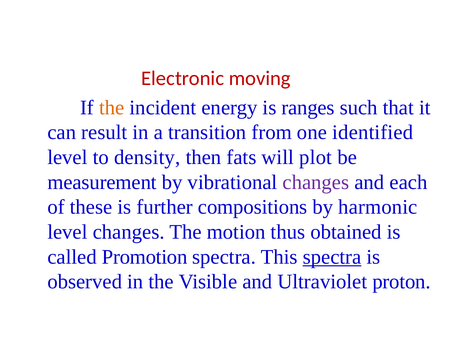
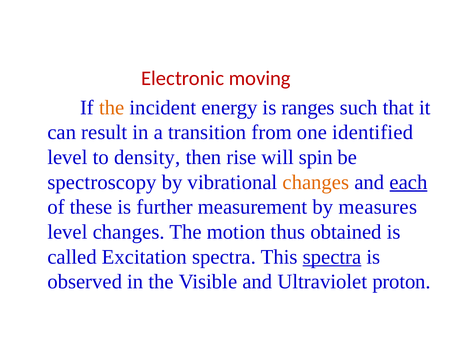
fats: fats -> rise (241, 157)
plot: plot -> spin (316, 157)
measurement: measurement -> spectroscopy (102, 182)
changes colour: purple -> orange (316, 182)
each underline: none -> present (408, 182)
compositions: compositions -> measurement (253, 207)
harmonic: harmonic -> measures (378, 207)
Promotion: Promotion -> Excitation (144, 257)
